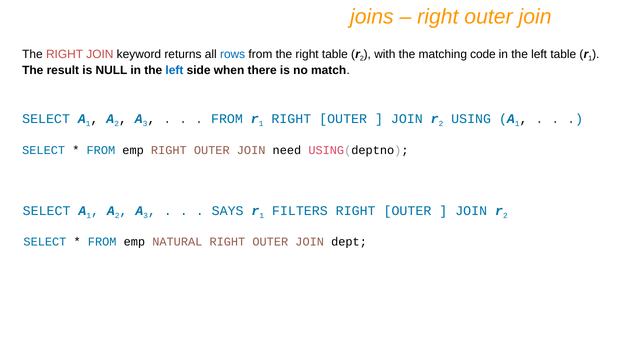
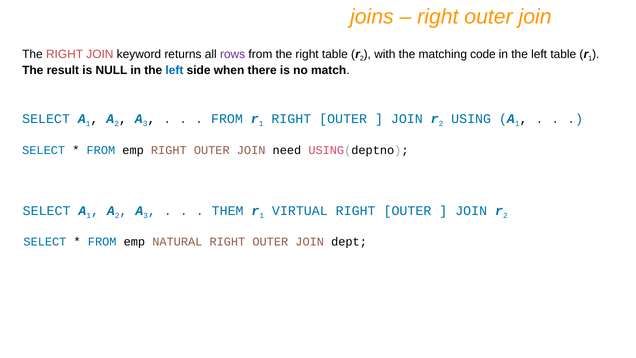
rows colour: blue -> purple (233, 54)
SAYS: SAYS -> THEM (228, 211)
FILTERS: FILTERS -> VIRTUAL (300, 211)
